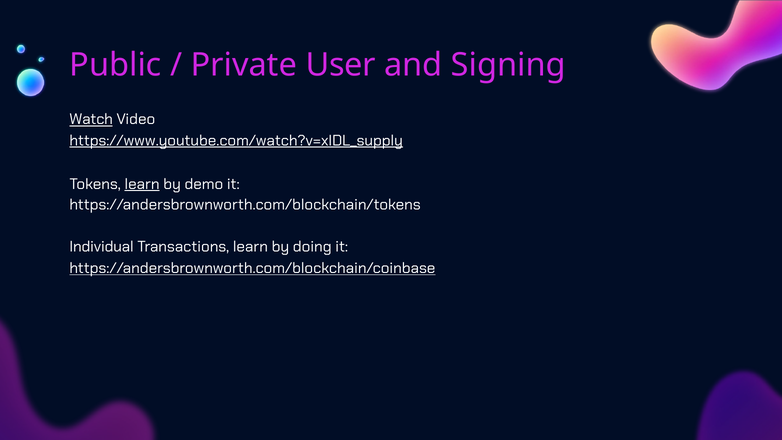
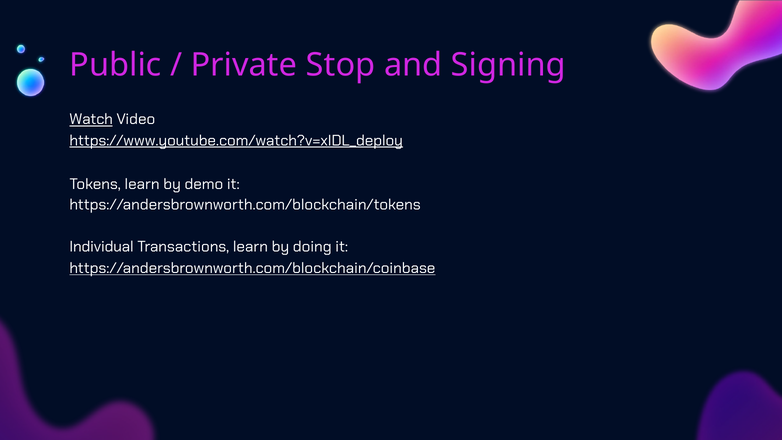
User: User -> Stop (341, 65)
https://www.youtube.com/watch?v=xIDL_supply: https://www.youtube.com/watch?v=xIDL_supply -> https://www.youtube.com/watch?v=xIDL_deploy (236, 140)
learn underline: present -> none (142, 184)
